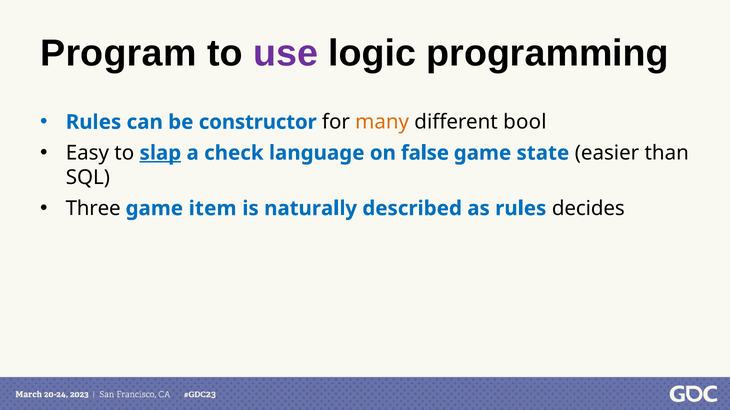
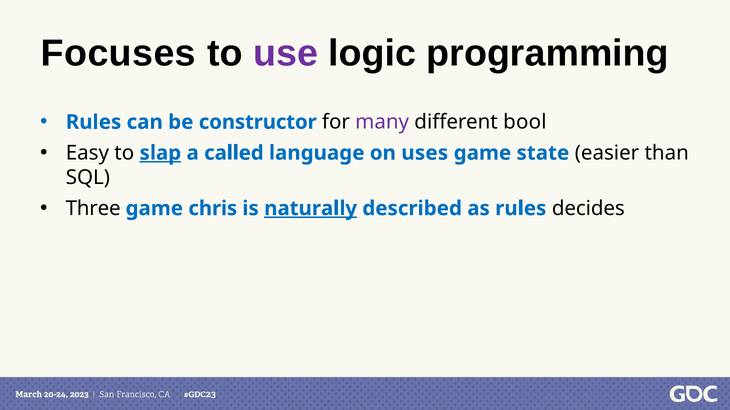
Program: Program -> Focuses (118, 53)
many colour: orange -> purple (382, 122)
check: check -> called (234, 153)
false: false -> uses (425, 153)
item: item -> chris (213, 209)
naturally underline: none -> present (311, 209)
